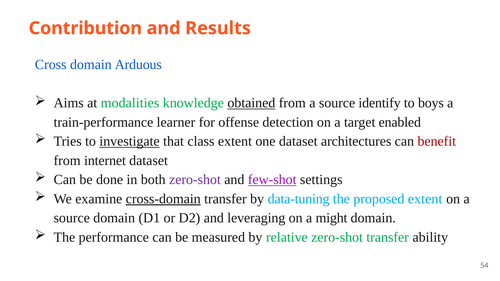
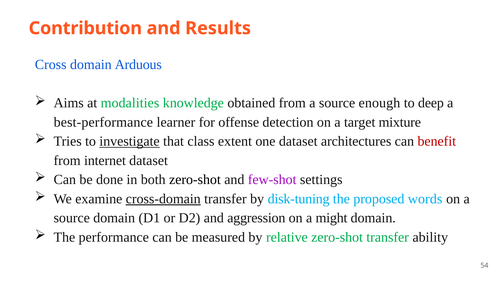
obtained underline: present -> none (251, 103)
identify: identify -> enough (379, 103)
boys: boys -> deep (431, 103)
train-performance: train-performance -> best-performance (103, 122)
enabled: enabled -> mixture (400, 122)
zero-shot colour: purple -> black (195, 180)
few-shot underline: present -> none (272, 180)
data-tuning: data-tuning -> disk-tuning (299, 199)
proposed extent: extent -> words (425, 199)
leveraging: leveraging -> aggression (256, 218)
